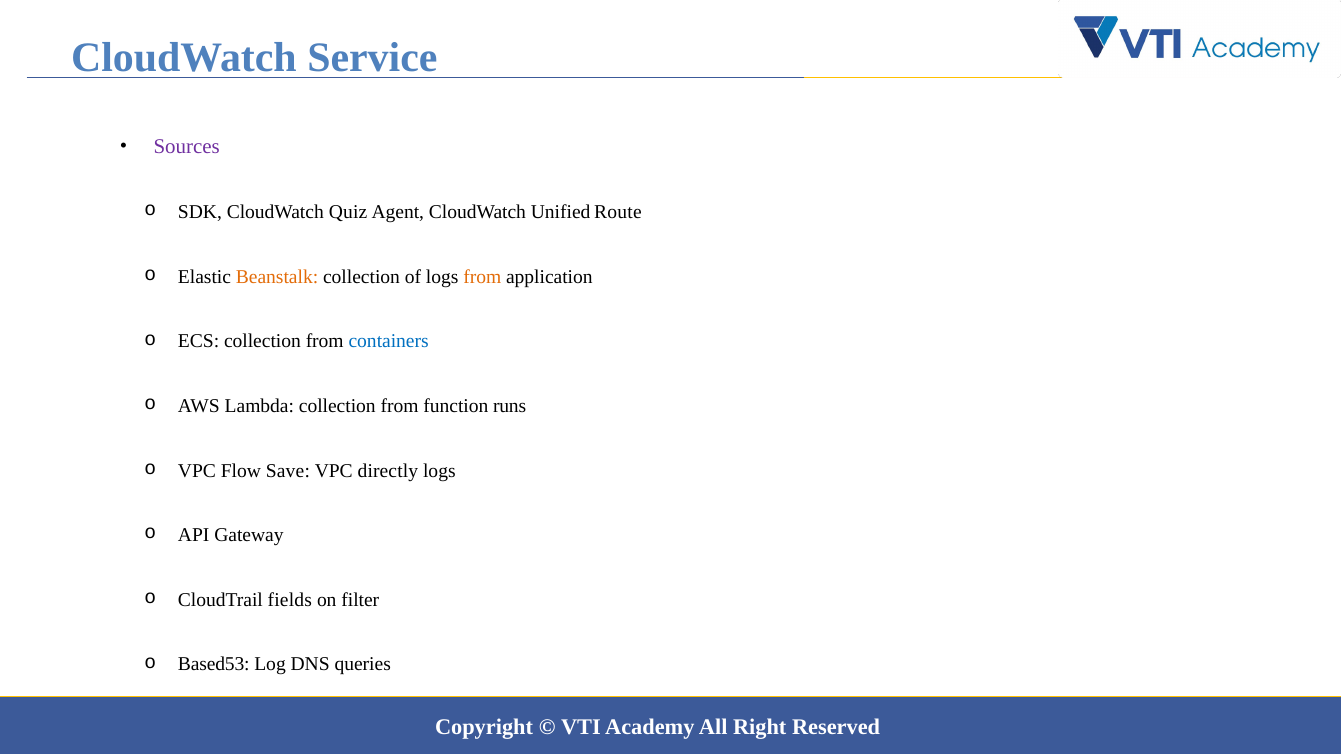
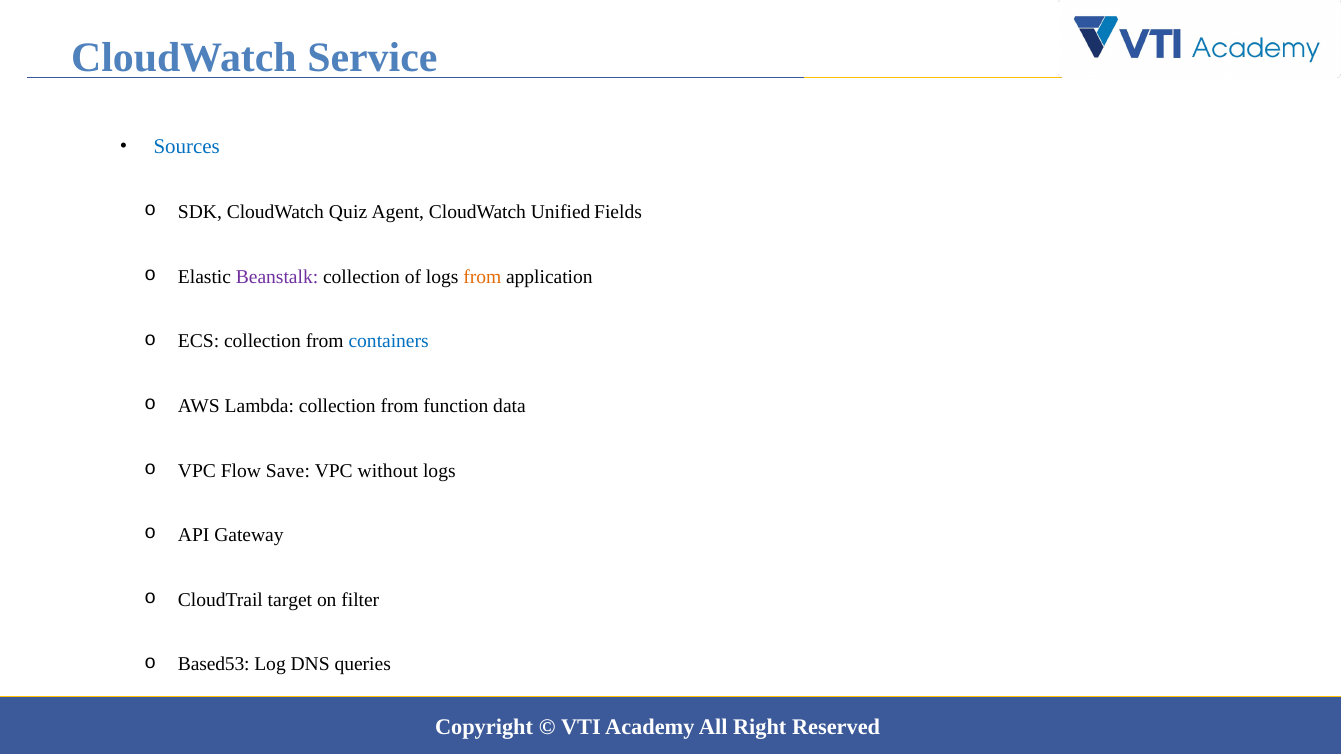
Sources colour: purple -> blue (187, 147)
Route: Route -> Fields (618, 212)
Beanstalk colour: orange -> purple (277, 277)
runs: runs -> data (509, 406)
directly: directly -> without (388, 471)
fields: fields -> target (290, 600)
